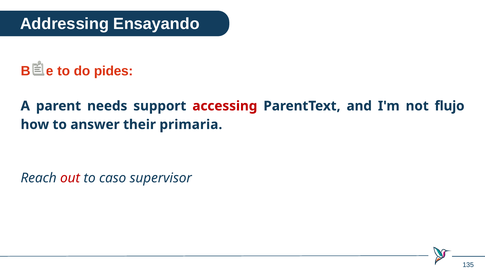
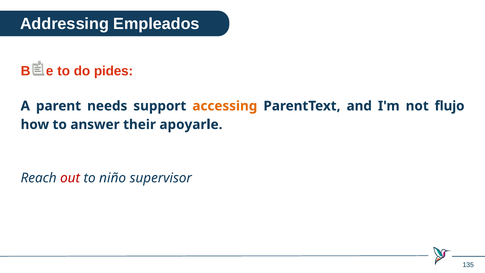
Ensayando: Ensayando -> Empleados (156, 24)
accessing colour: red -> orange (225, 106)
primaria: primaria -> apoyarle (191, 124)
caso: caso -> niño (113, 178)
